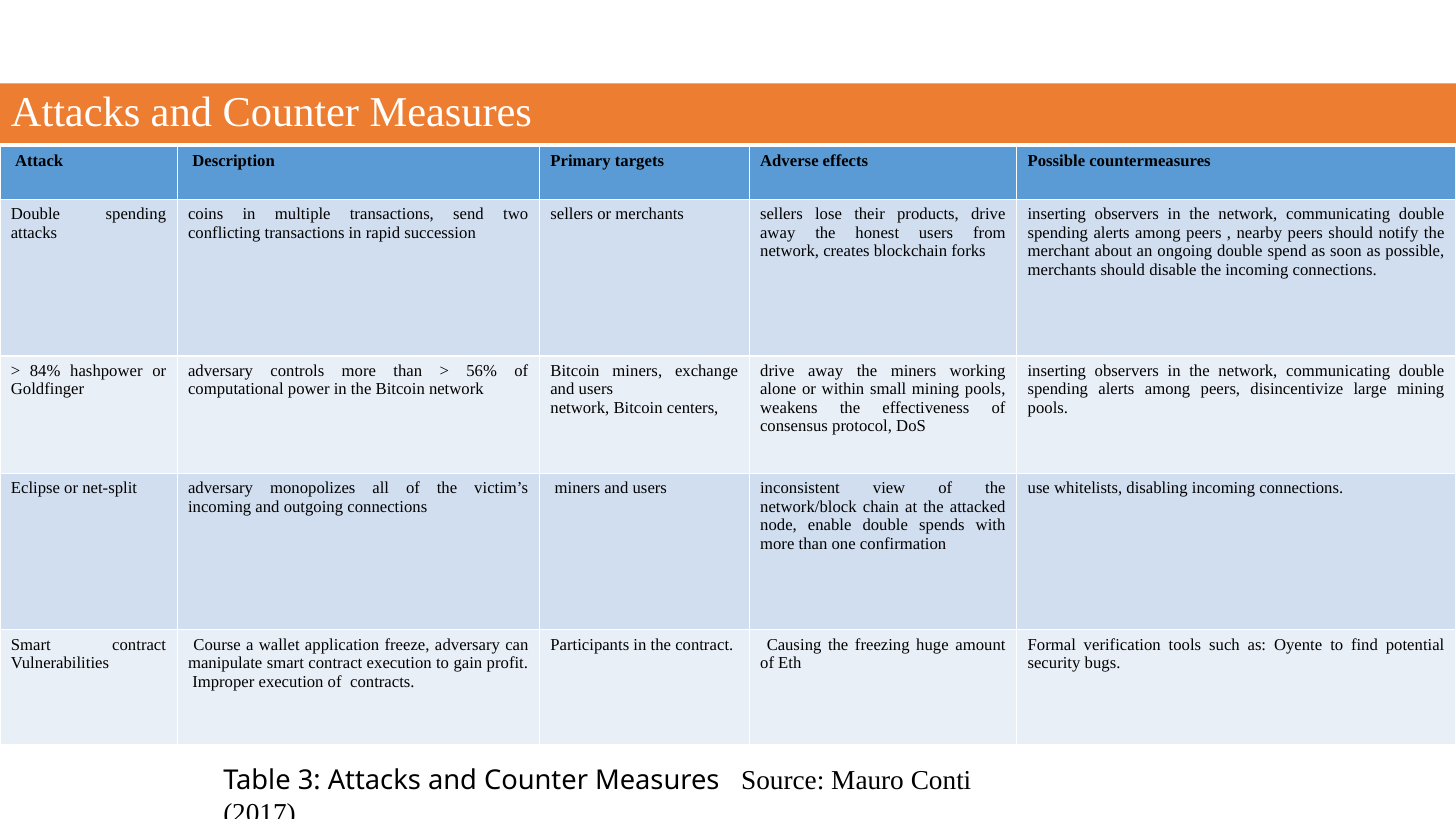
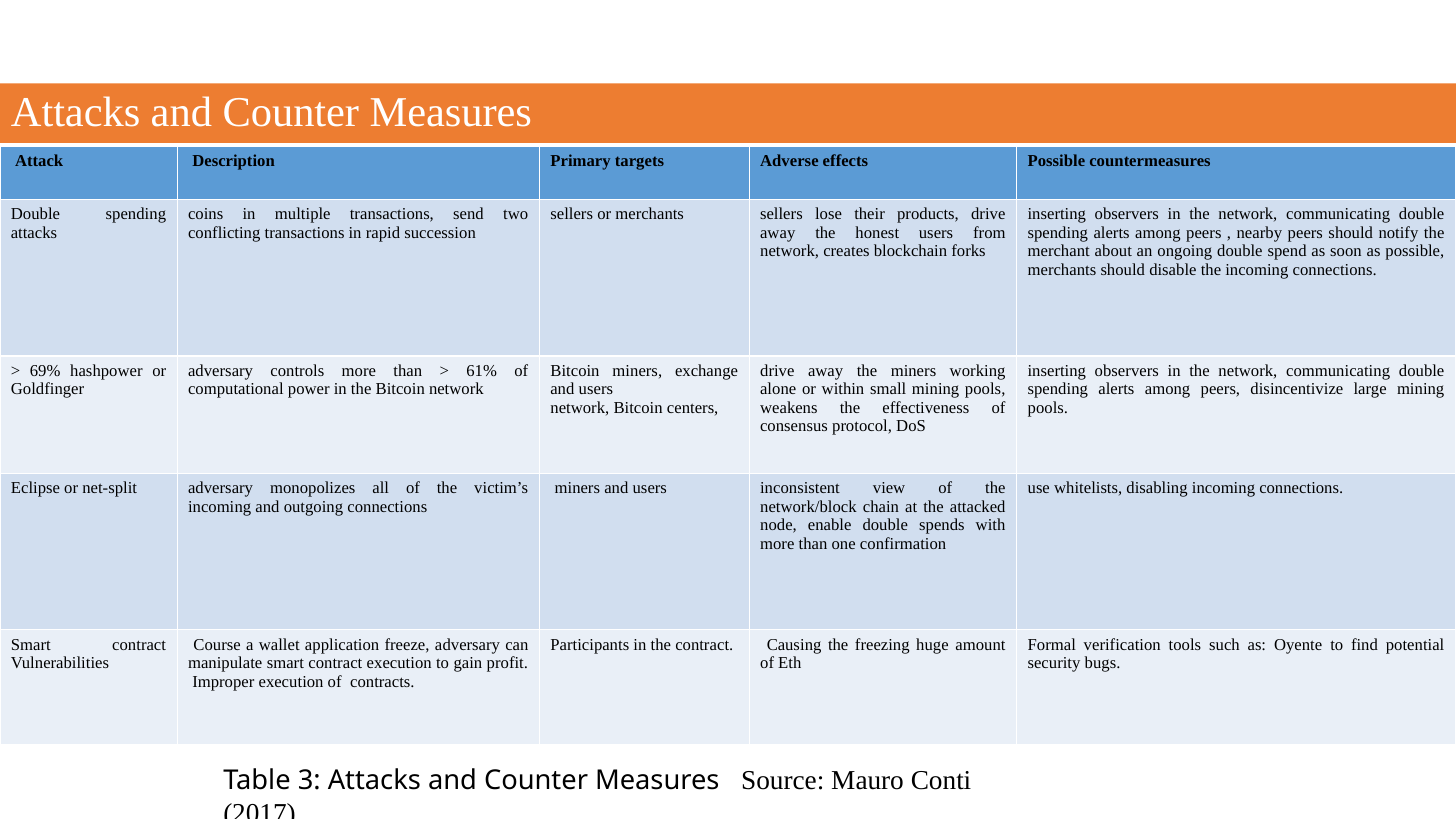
84%: 84% -> 69% (45, 371)
56%: 56% -> 61% (482, 371)
